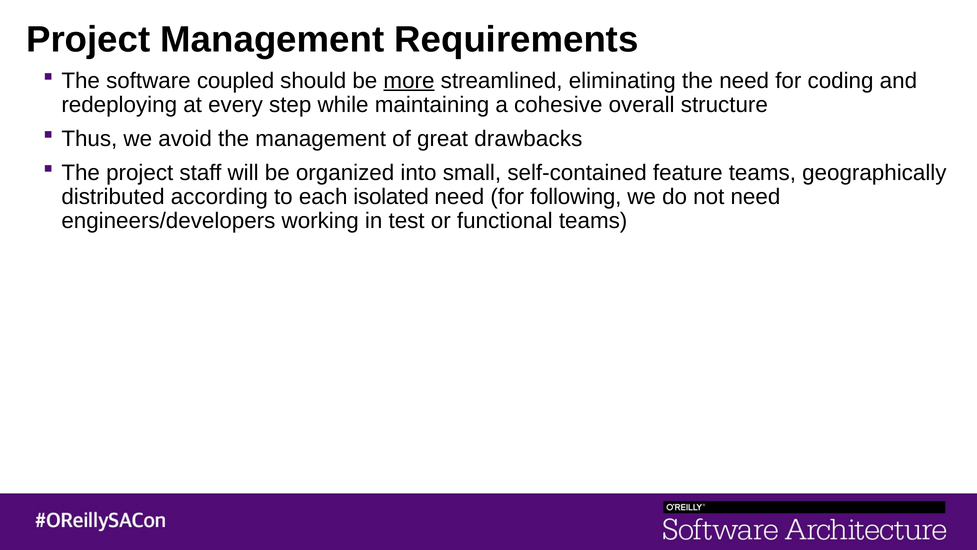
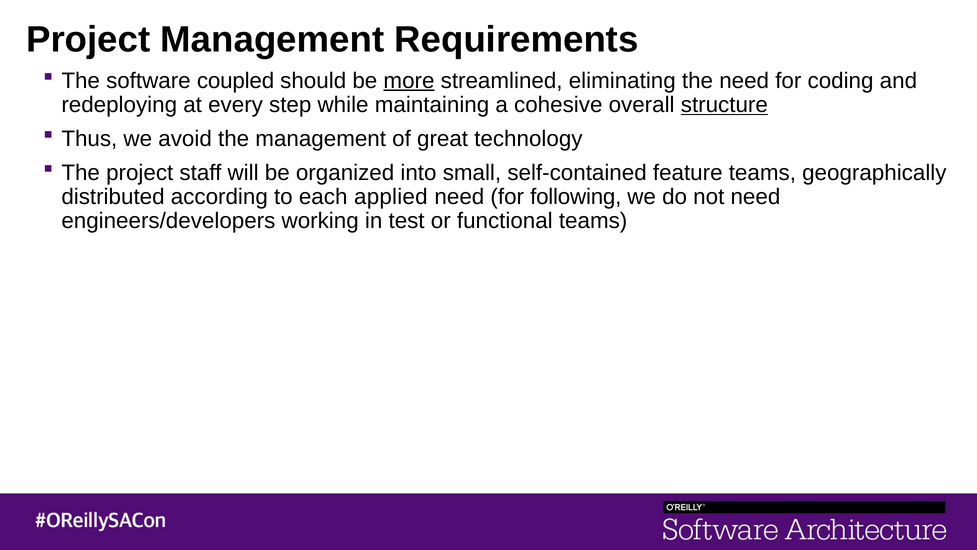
structure underline: none -> present (724, 105)
drawbacks: drawbacks -> technology (528, 139)
isolated: isolated -> applied (391, 197)
